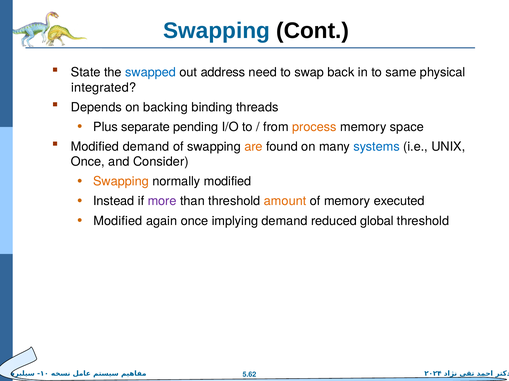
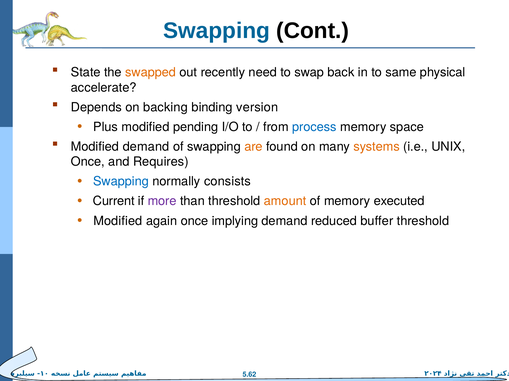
swapped colour: blue -> orange (151, 72)
address: address -> recently (223, 72)
integrated: integrated -> accelerate (104, 88)
threads: threads -> version (257, 107)
Plus separate: separate -> modified (145, 127)
process colour: orange -> blue (314, 127)
systems colour: blue -> orange (377, 147)
Consider: Consider -> Requires (161, 162)
Swapping colour: orange -> blue (121, 182)
normally modified: modified -> consists (227, 182)
Instead: Instead -> Current (114, 202)
global: global -> buffer (377, 221)
